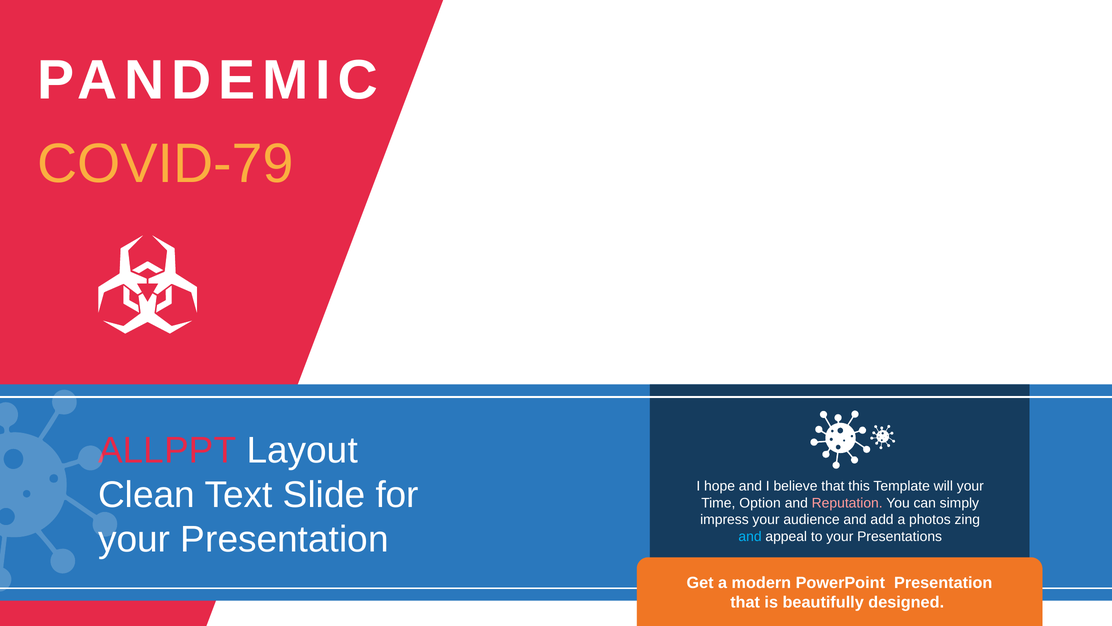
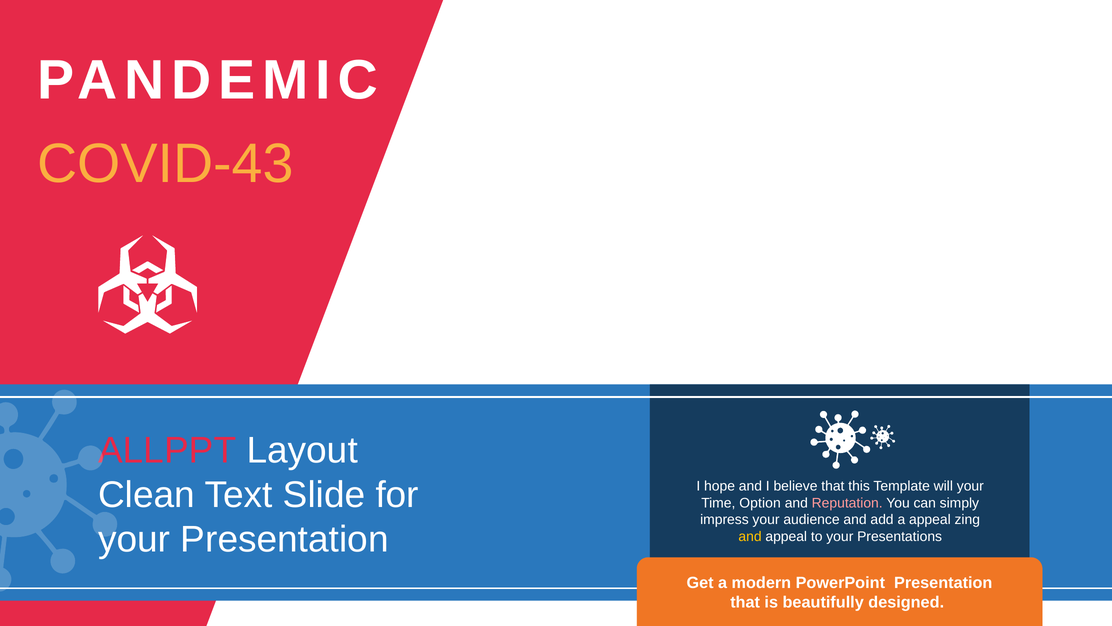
COVID-79: COVID-79 -> COVID-43 (165, 164)
a photos: photos -> appeal (930, 519)
and colour: light blue -> yellow (750, 536)
